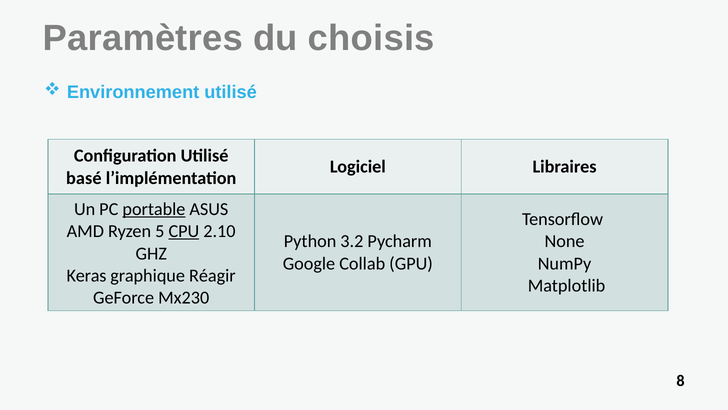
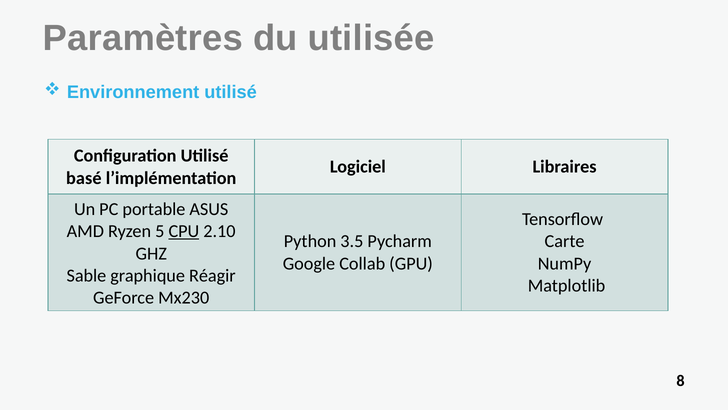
choisis: choisis -> utilisée (371, 38)
portable underline: present -> none (154, 209)
3.2: 3.2 -> 3.5 (352, 241)
None: None -> Carte (565, 241)
Keras: Keras -> Sable (86, 275)
